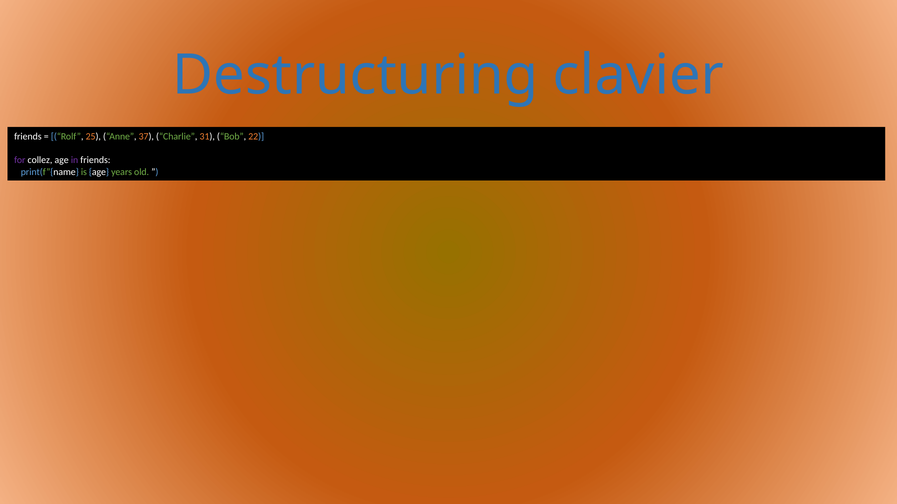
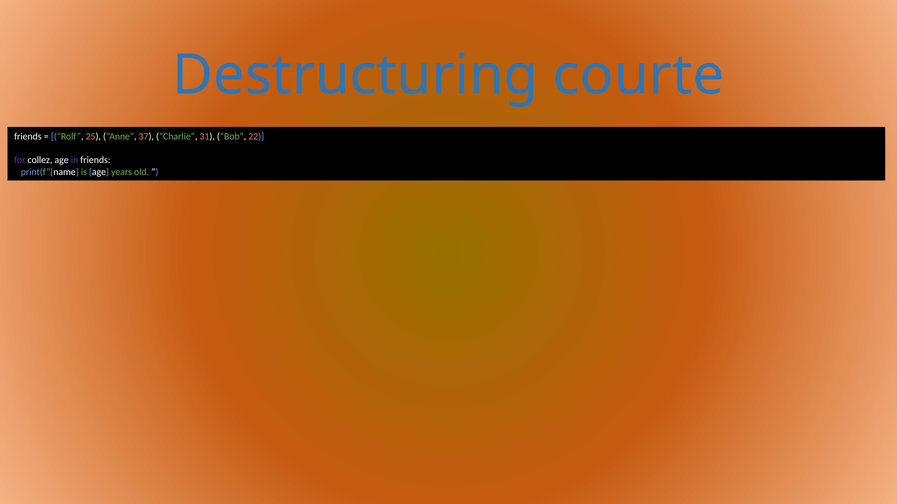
clavier: clavier -> courte (639, 75)
